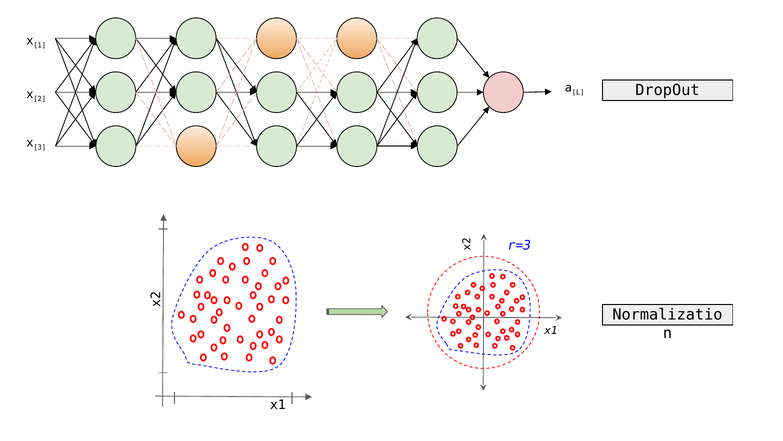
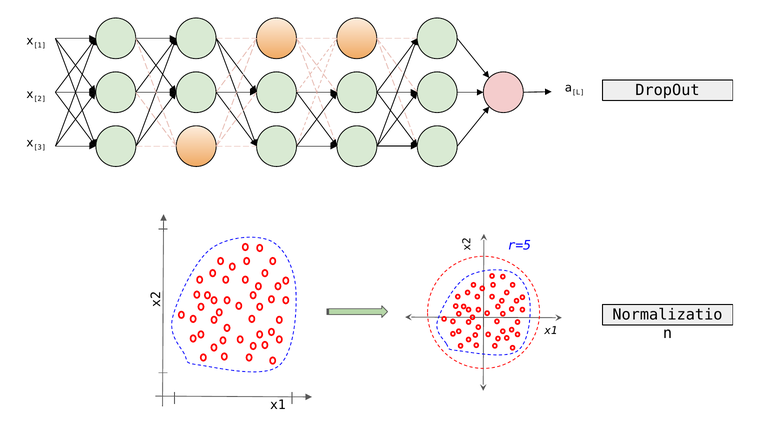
r=3: r=3 -> r=5 (519, 245)
